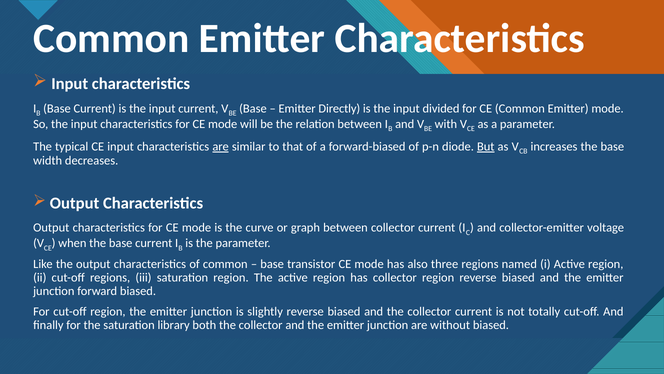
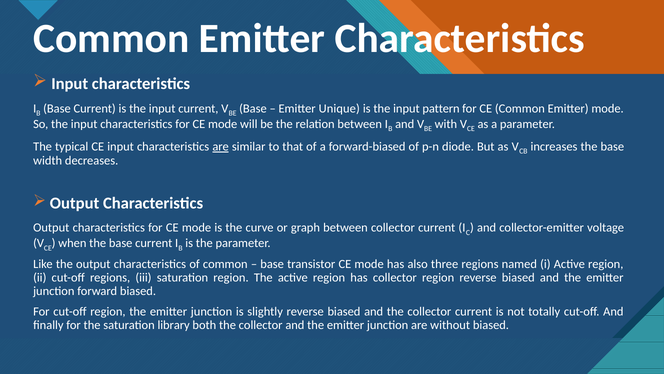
Directly: Directly -> Unique (339, 108)
divided: divided -> pattern (441, 108)
But underline: present -> none (486, 146)
